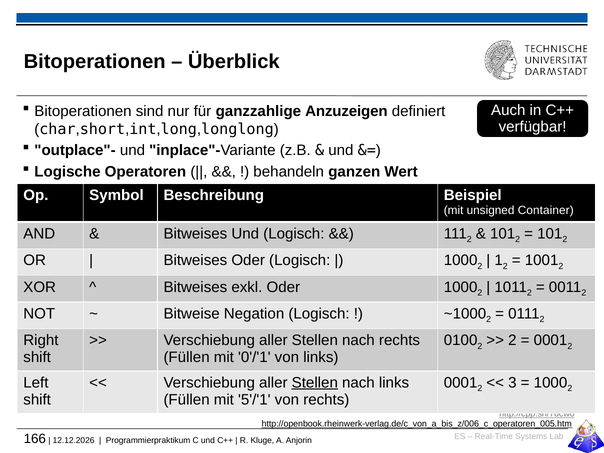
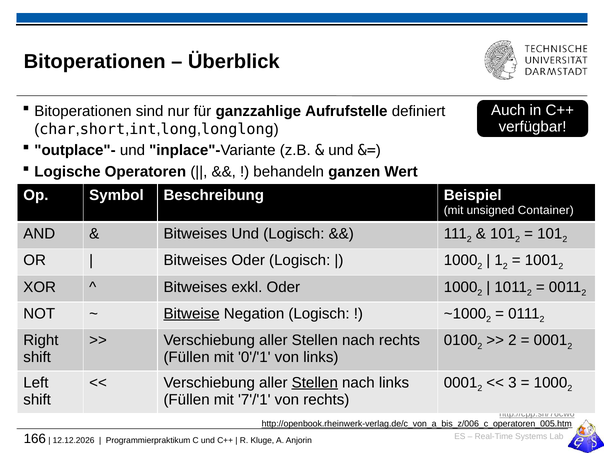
Anzuzeigen: Anzuzeigen -> Aufrufstelle (346, 111)
Bitweise underline: none -> present (192, 314)
5'/'1: 5'/'1 -> 7'/'1 (254, 400)
